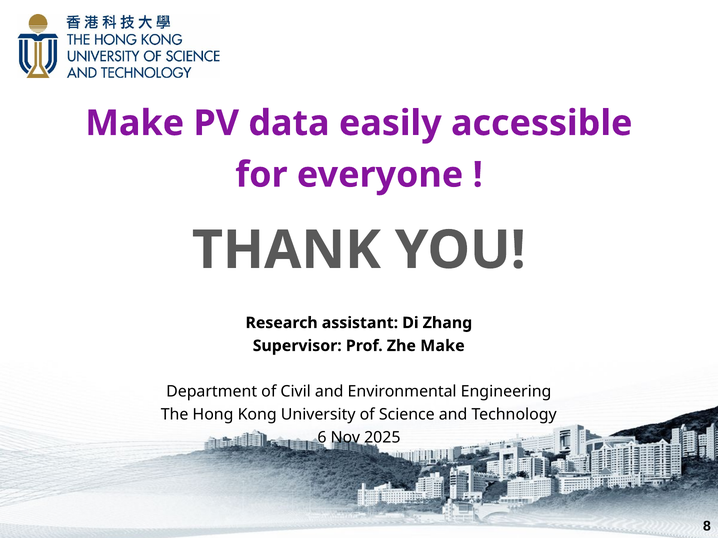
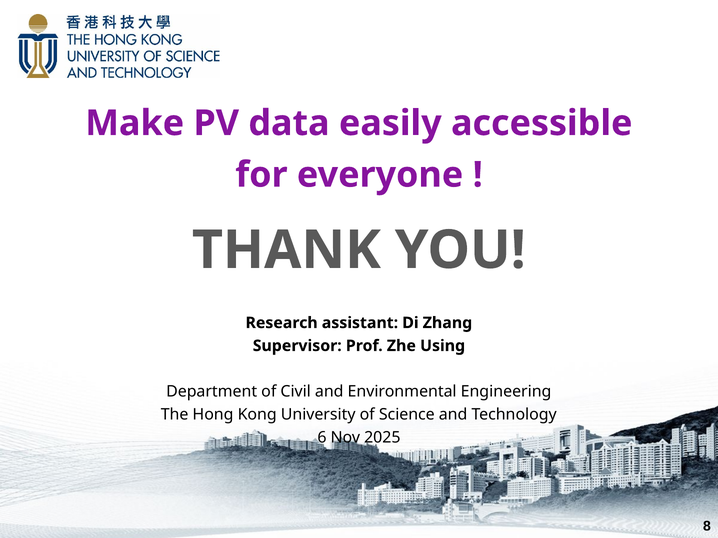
Zhe Make: Make -> Using (443, 346)
